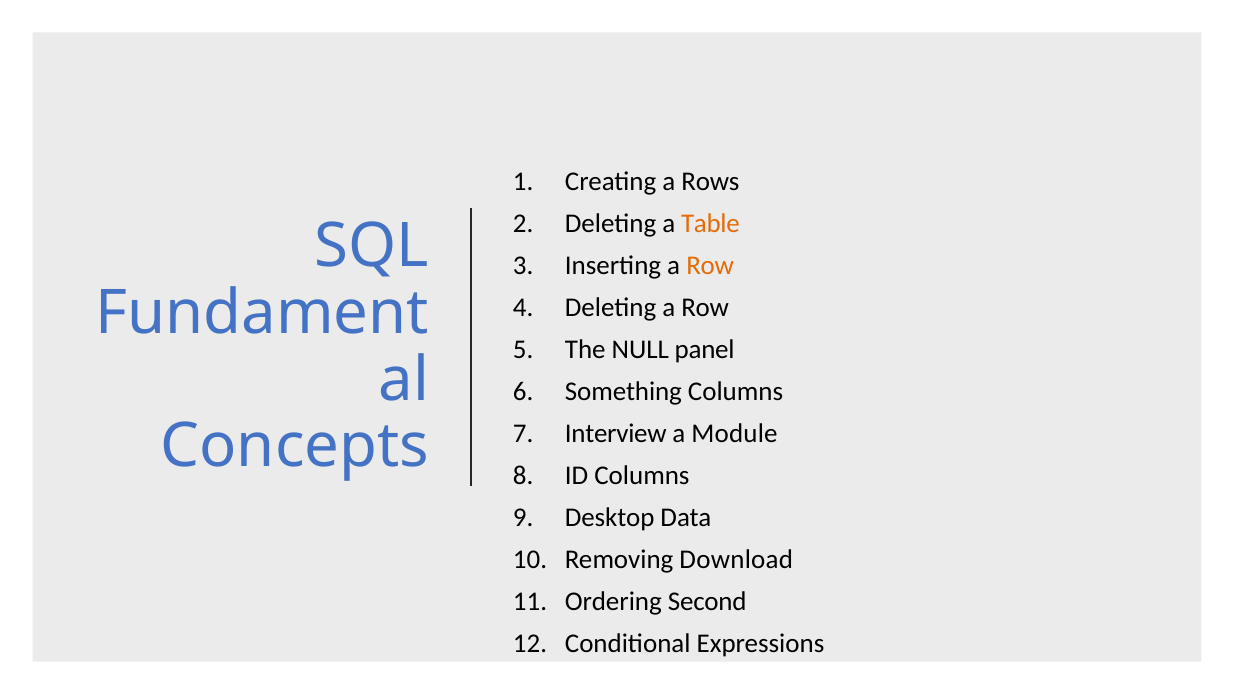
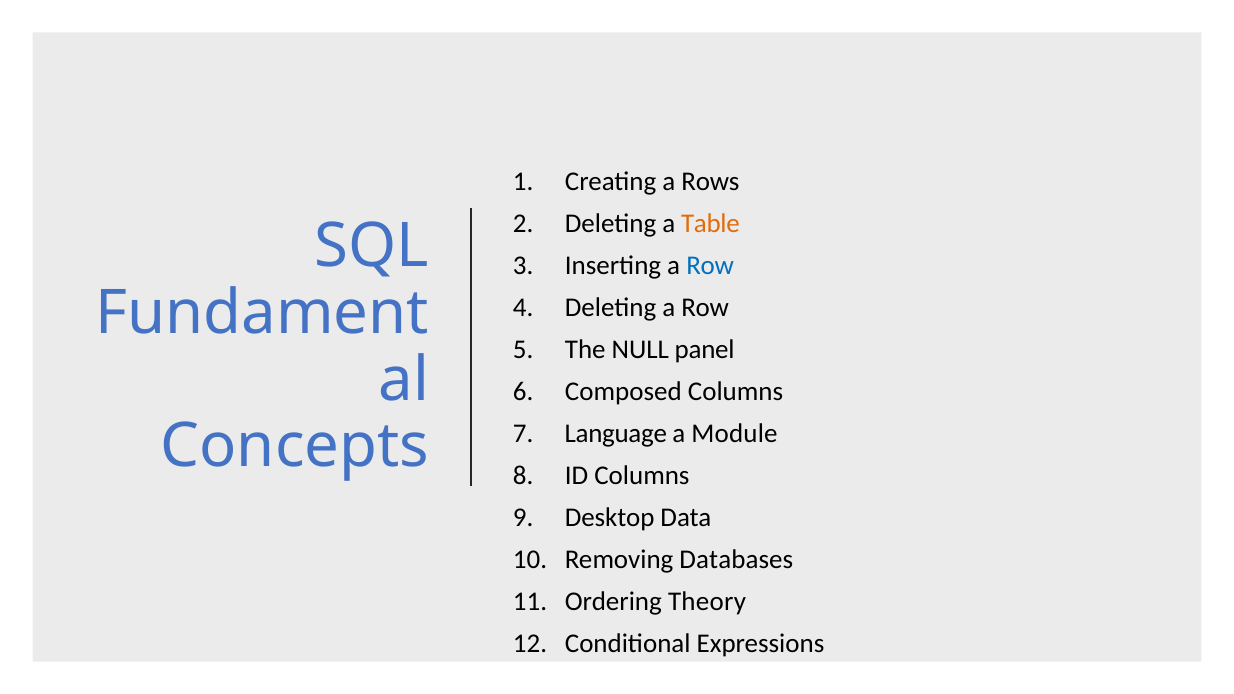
Row colour: orange -> blue (710, 266)
Something: Something -> Composed (623, 392)
Interview: Interview -> Language (616, 434)
Download: Download -> Databases (736, 560)
Second: Second -> Theory (707, 602)
